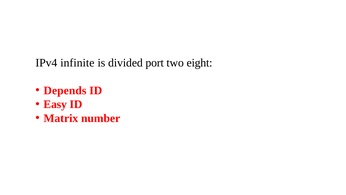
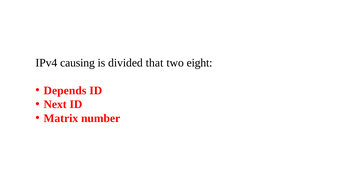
infinite: infinite -> causing (77, 63)
port: port -> that (155, 63)
Easy: Easy -> Next (55, 104)
